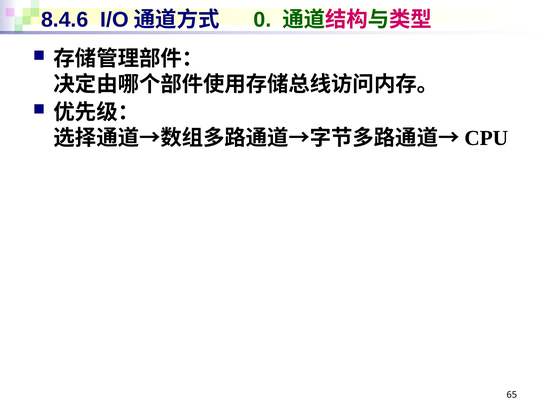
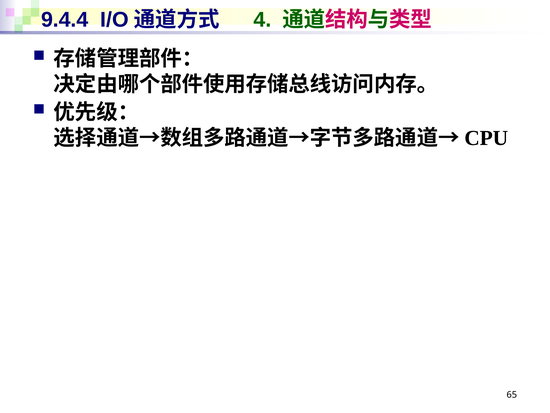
8.4.6: 8.4.6 -> 9.4.4 (65, 20)
0: 0 -> 4 (262, 20)
